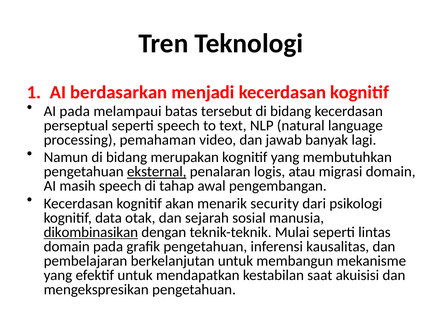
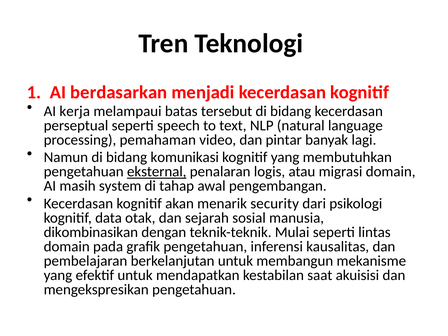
AI pada: pada -> kerja (75, 111)
jawab: jawab -> pintar (284, 140)
merupakan: merupakan -> komunikasi (185, 157)
masih speech: speech -> system (120, 186)
dikombinasikan underline: present -> none (91, 232)
